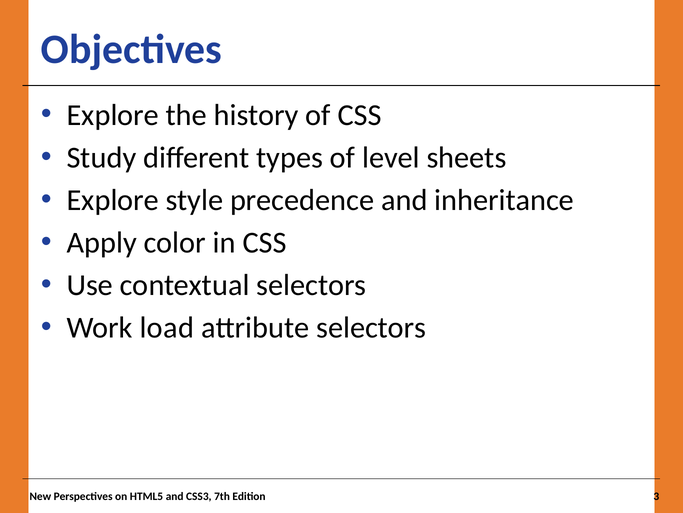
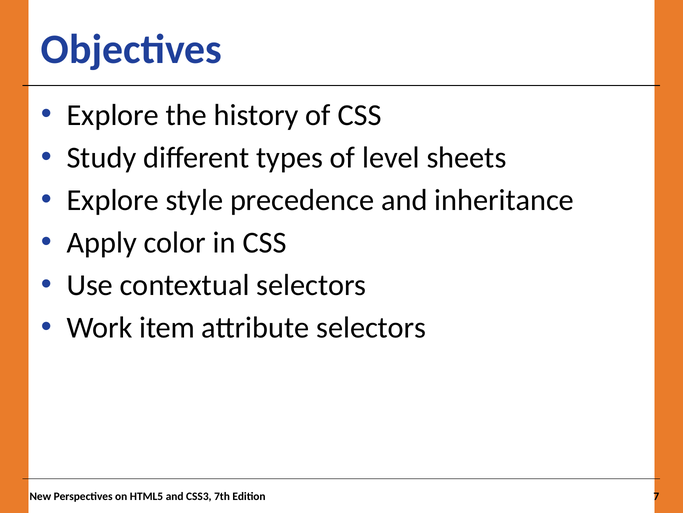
load: load -> item (167, 327)
3: 3 -> 7 (656, 496)
